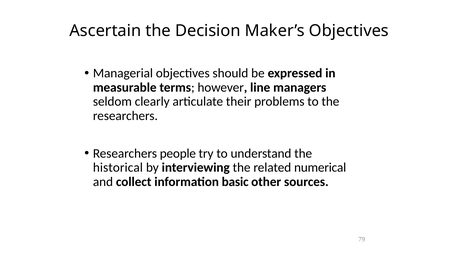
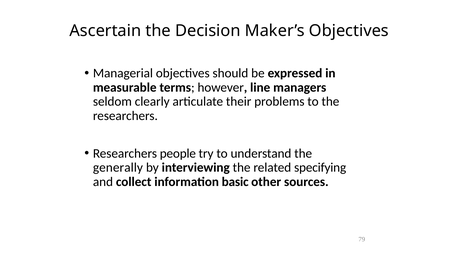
historical: historical -> generally (118, 168)
numerical: numerical -> specifying (320, 168)
